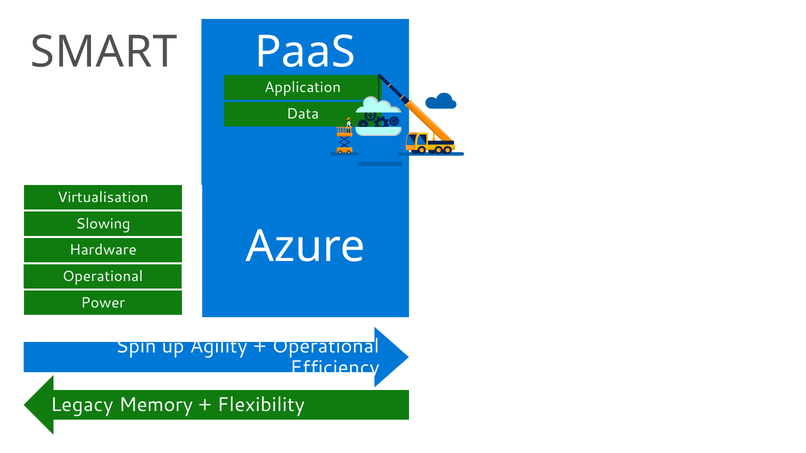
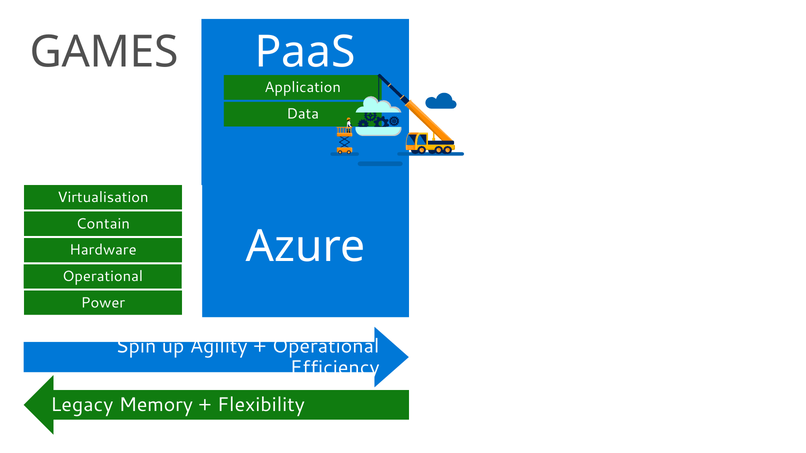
SMART: SMART -> GAMES (104, 52)
Slowing: Slowing -> Contain (103, 224)
